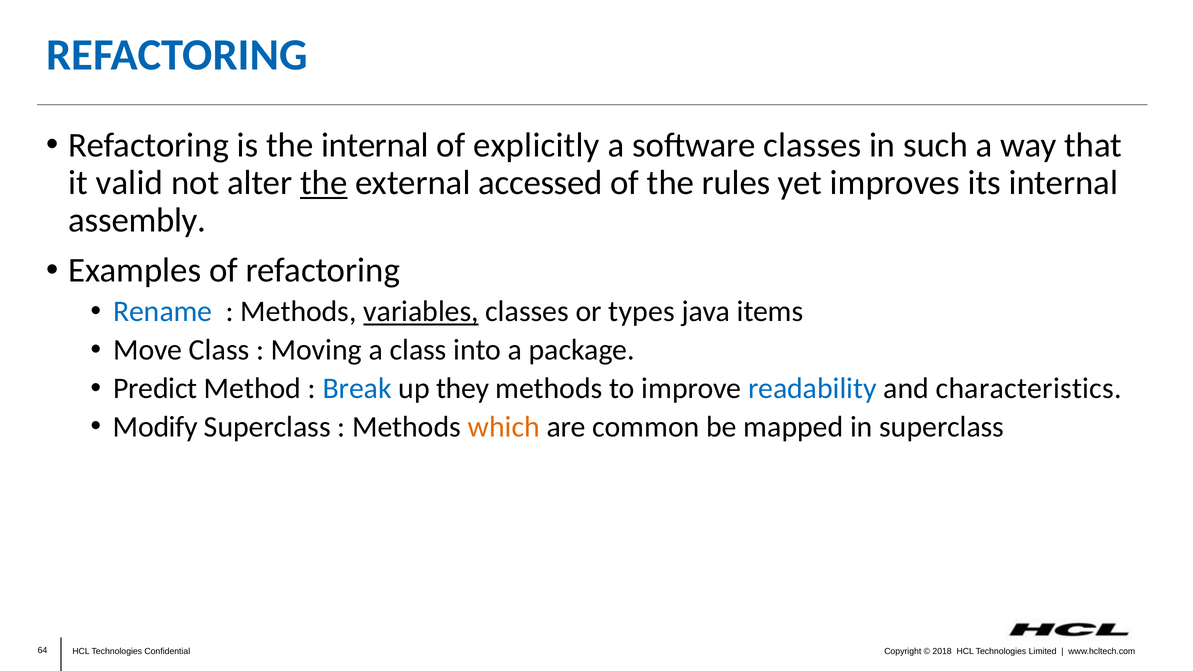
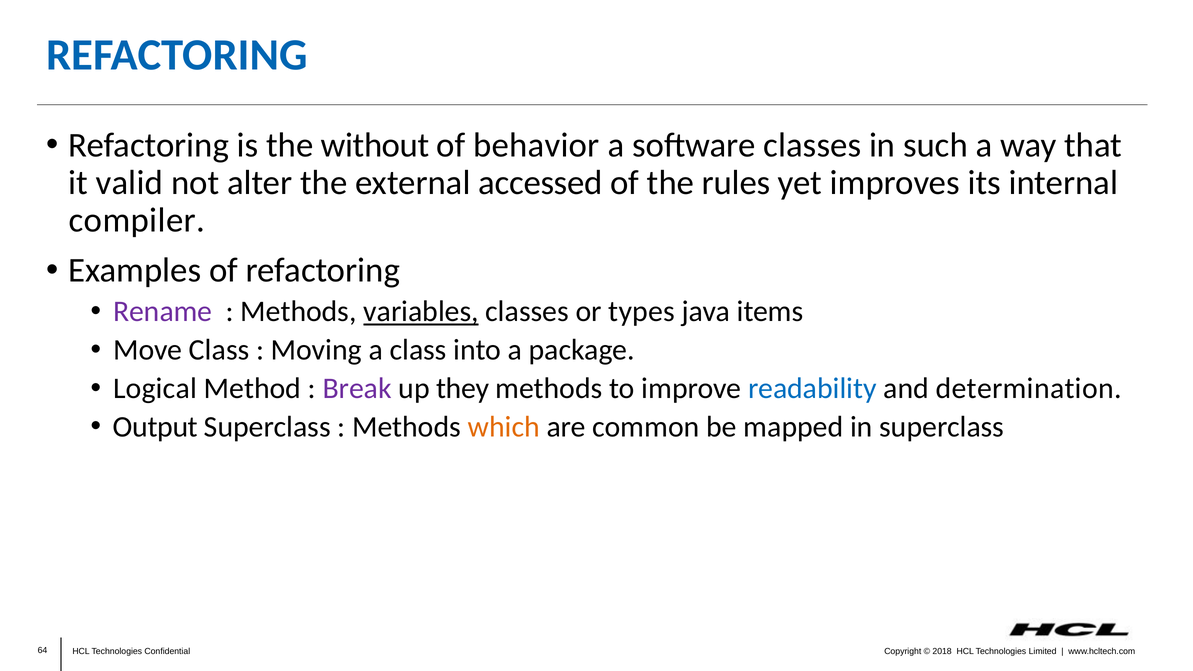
the internal: internal -> without (375, 145)
explicitly: explicitly -> behavior (536, 145)
the underline: present -> none (324, 183)
assembly: assembly -> compiler (137, 220)
Rename colour: blue -> purple (163, 312)
Predict: Predict -> Logical (155, 388)
Break colour: blue -> purple (357, 388)
characteristics: characteristics -> determination (1029, 388)
Modify: Modify -> Output (155, 427)
